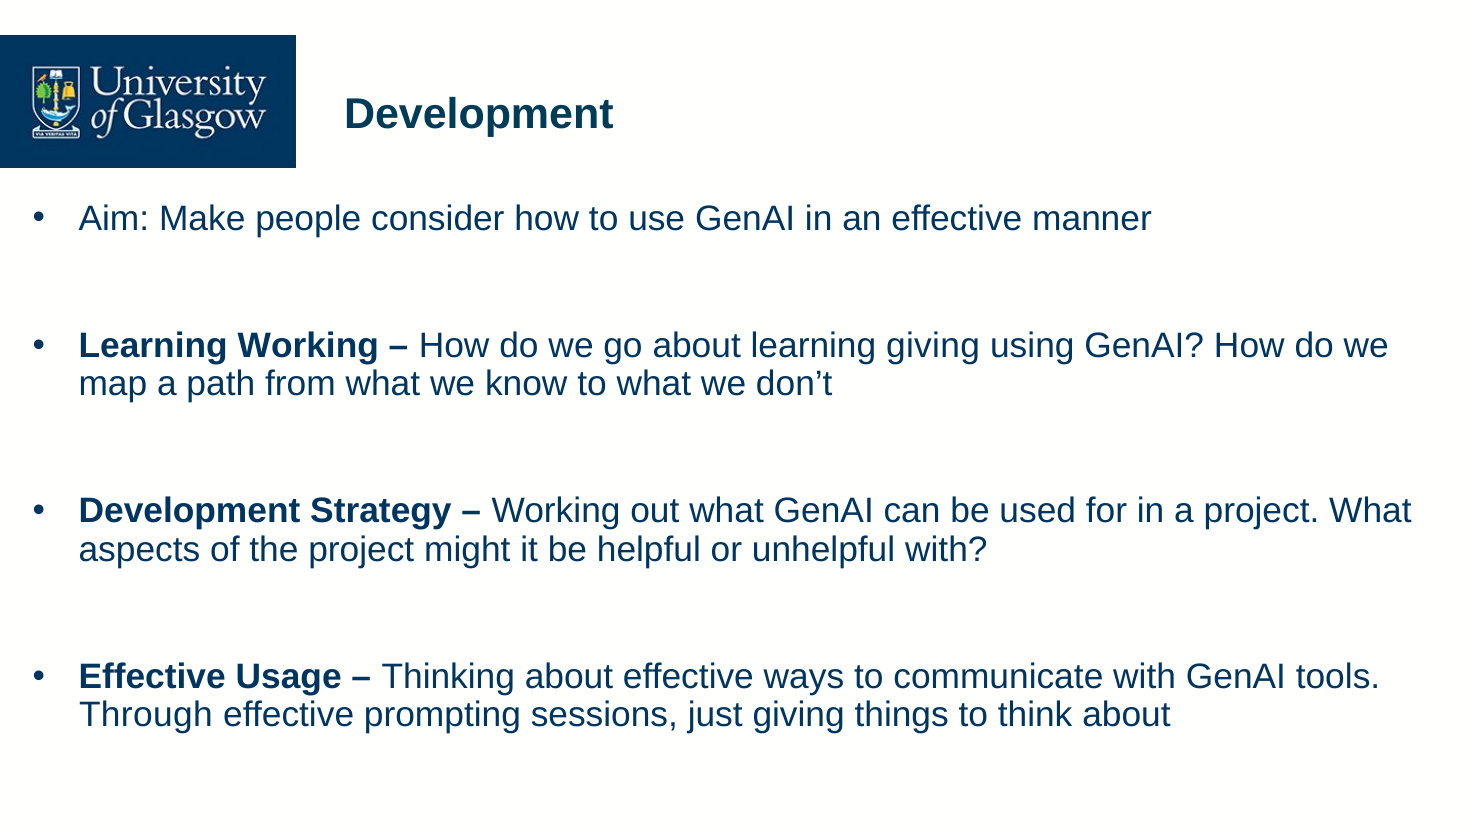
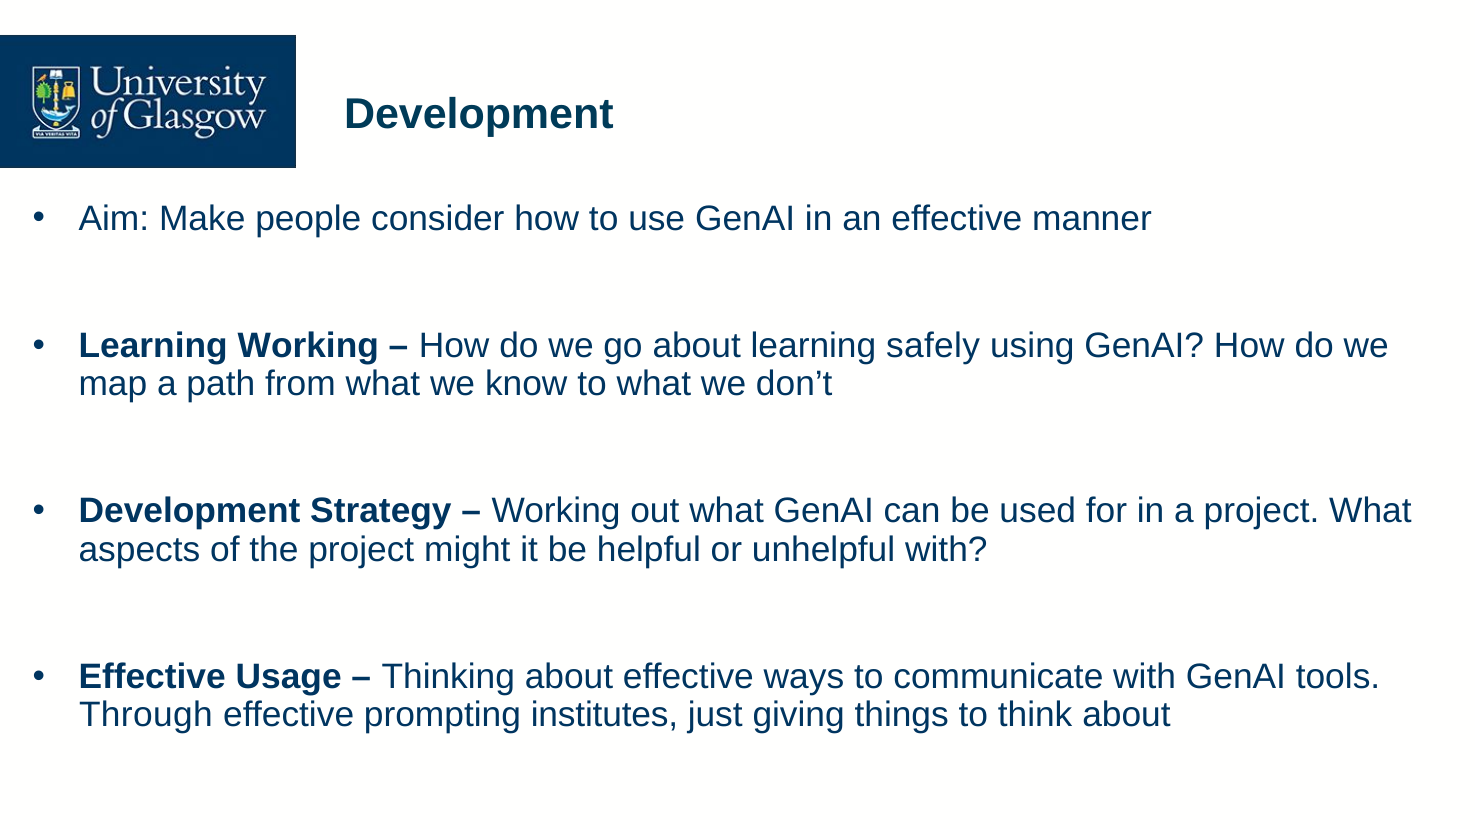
learning giving: giving -> safely (933, 346)
sessions: sessions -> institutes (604, 715)
